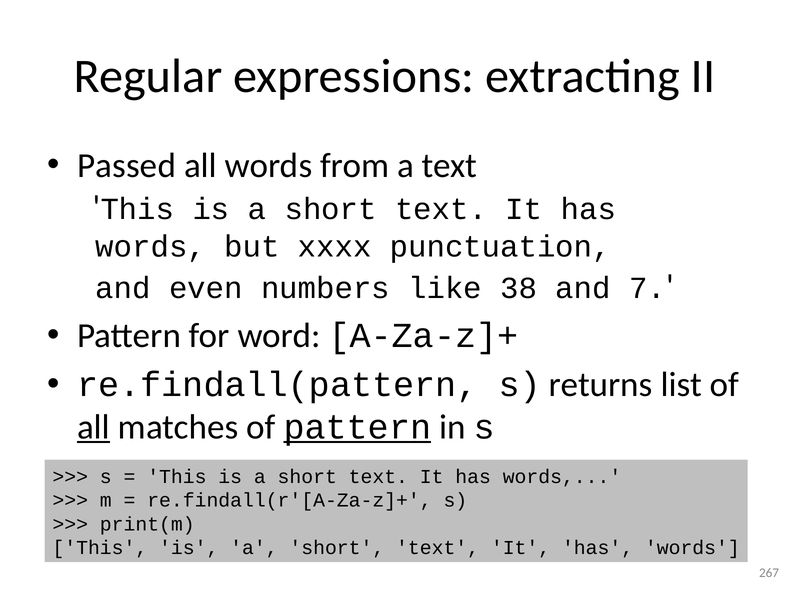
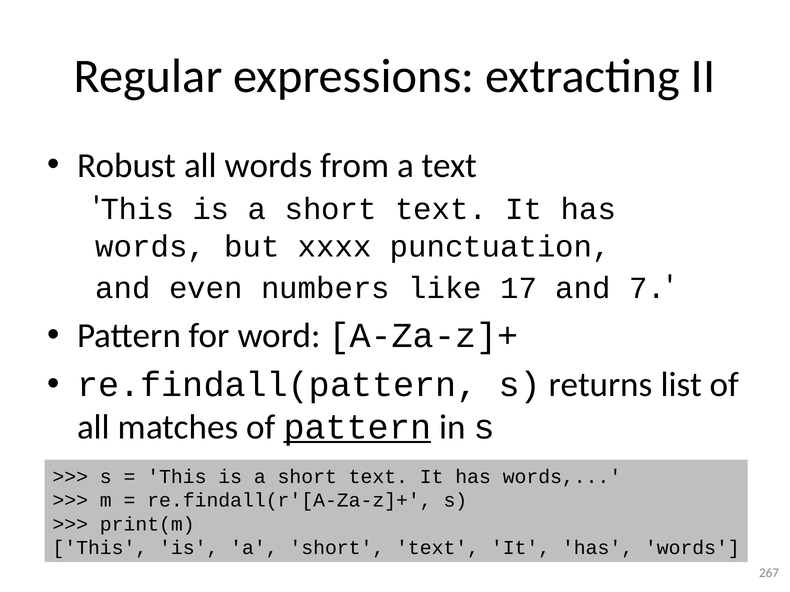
Passed: Passed -> Robust (127, 166)
38: 38 -> 17 (519, 288)
all underline: present -> none (93, 427)
